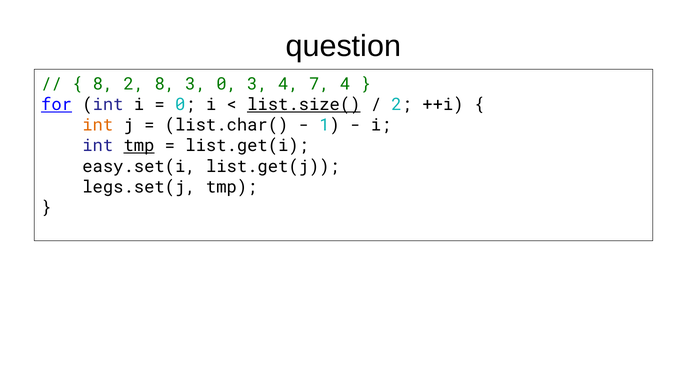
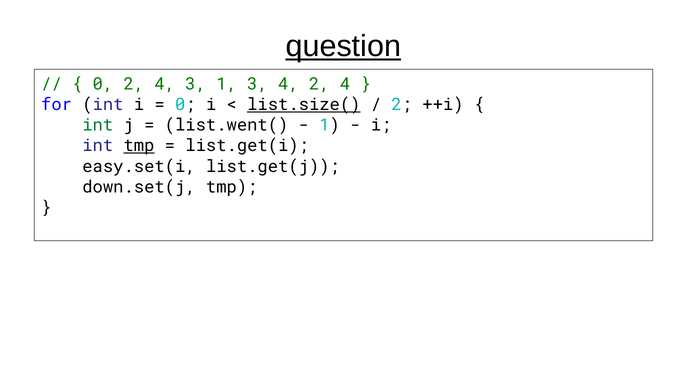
question underline: none -> present (343, 46)
8: 8 -> 0 (103, 84)
8: 8 -> 4 (165, 84)
3 0: 0 -> 1 (227, 84)
4 7: 7 -> 2 (319, 84)
for underline: present -> none (57, 105)
int colour: orange -> green (98, 125)
list.char(: list.char( -> list.went( (227, 125)
legs.set(j: legs.set(j -> down.set(j (139, 187)
